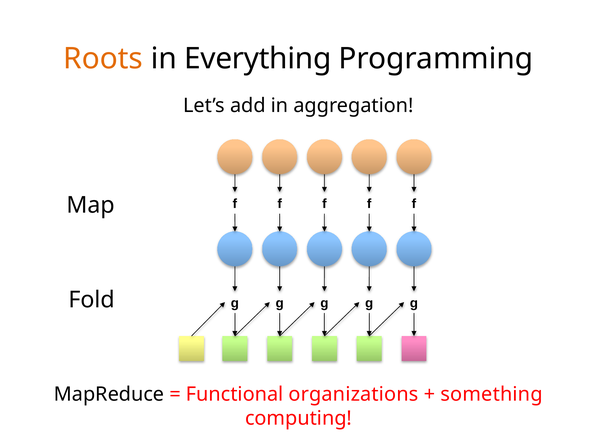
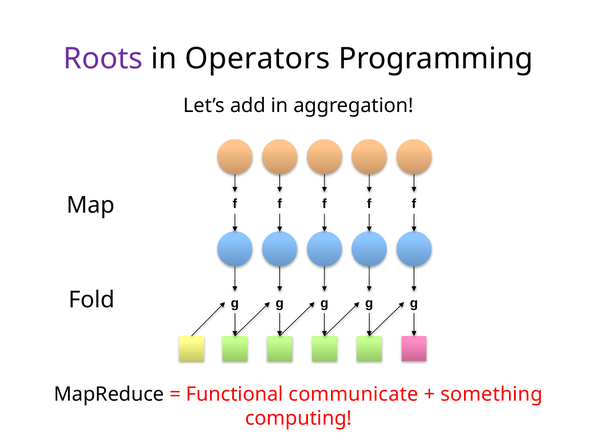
Roots colour: orange -> purple (103, 59)
Everything: Everything -> Operators (257, 59)
organizations: organizations -> communicate (353, 394)
